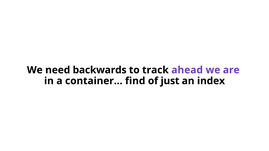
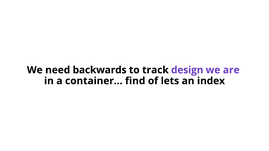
ahead: ahead -> design (187, 70)
just: just -> lets (170, 81)
